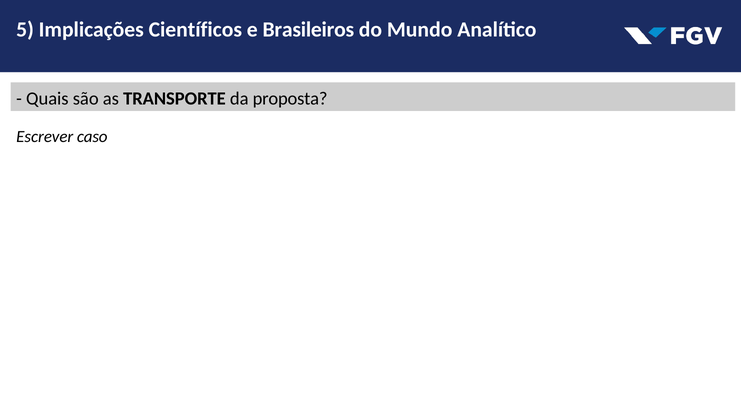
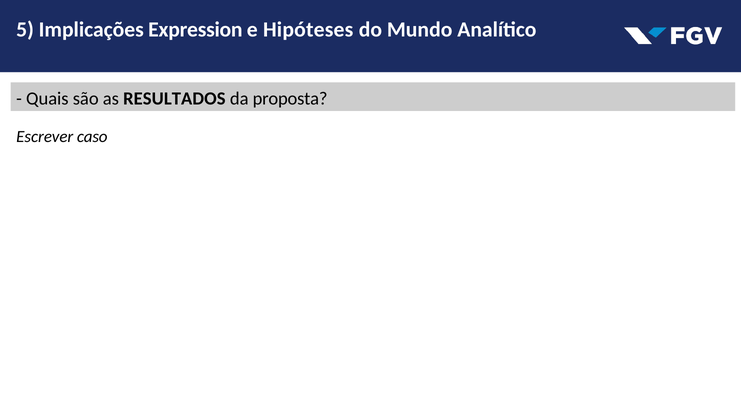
Científicos: Científicos -> Expression (195, 30)
Brasileiros: Brasileiros -> Hipóteses (308, 30)
TRANSPORTE: TRANSPORTE -> RESULTADOS (174, 98)
